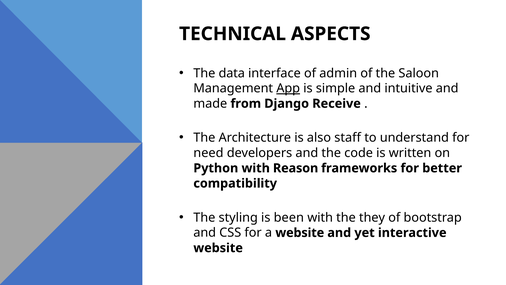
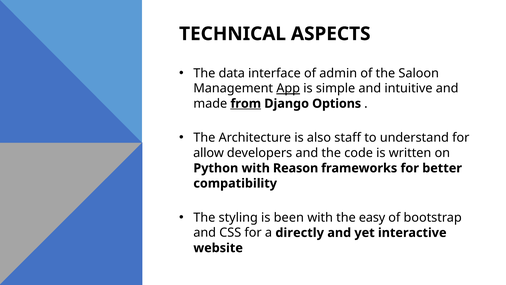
from underline: none -> present (246, 103)
Receive: Receive -> Options (337, 103)
need: need -> allow (209, 153)
they: they -> easy (372, 217)
a website: website -> directly (300, 232)
